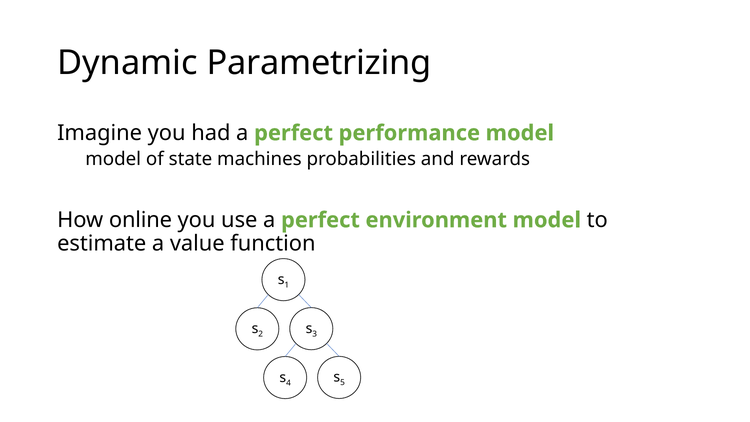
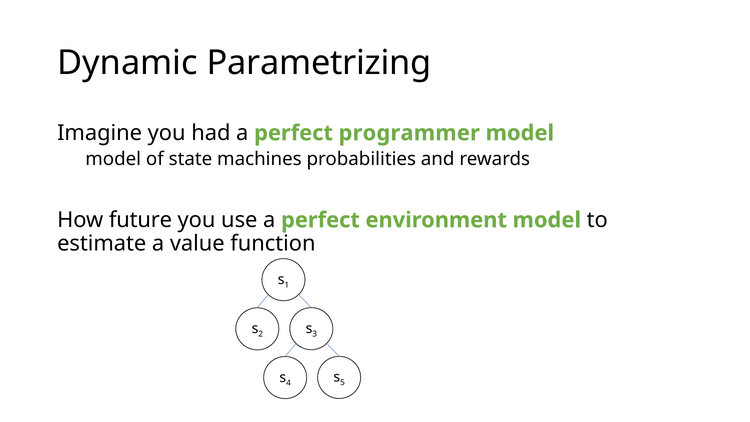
performance: performance -> programmer (409, 133)
online: online -> future (140, 220)
